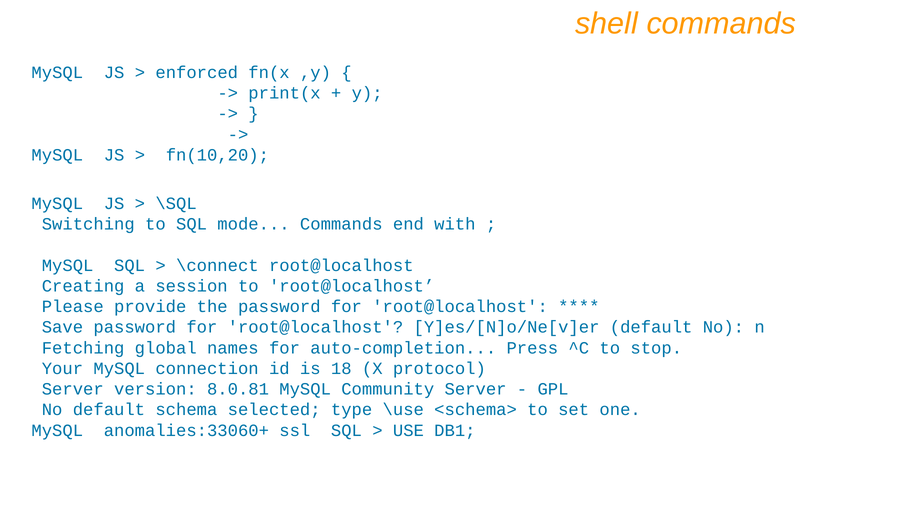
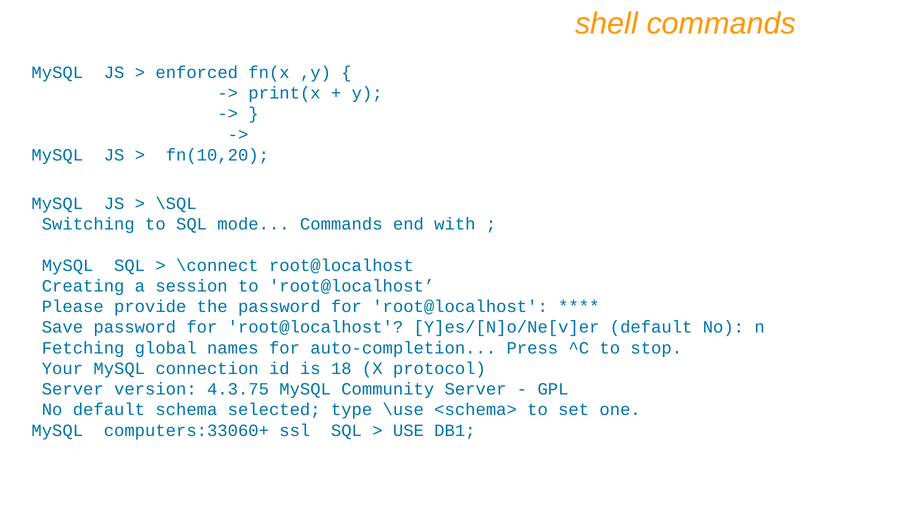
8.0.81: 8.0.81 -> 4.3.75 (238, 389)
anomalies:33060+: anomalies:33060+ -> computers:33060+ (186, 431)
